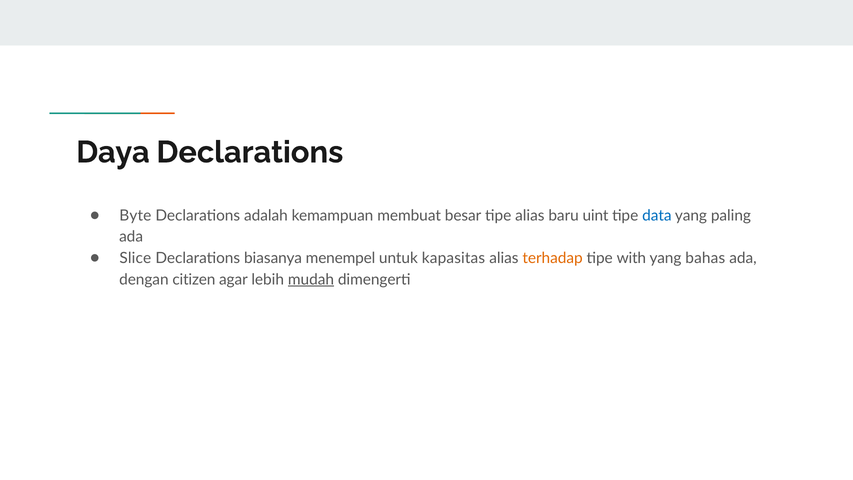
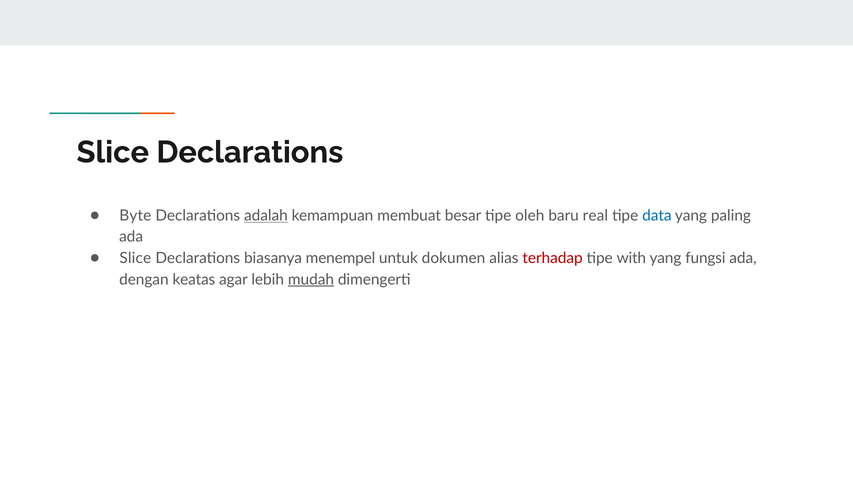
Daya: Daya -> Slice (113, 152)
adalah underline: none -> present (266, 216)
tipe alias: alias -> oleh (530, 216)
uint: uint -> real (595, 216)
kapasitas: kapasitas -> dokumen (454, 258)
terhadap colour: orange -> red (553, 258)
bahas: bahas -> fungsi (705, 258)
citizen: citizen -> keatas (194, 279)
